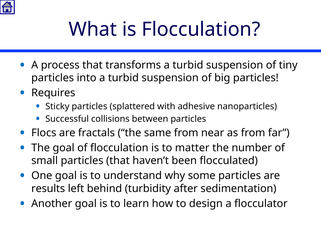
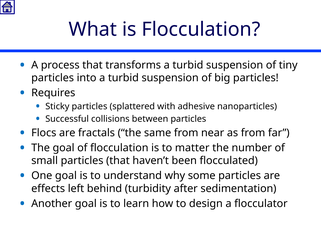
results: results -> effects (48, 188)
